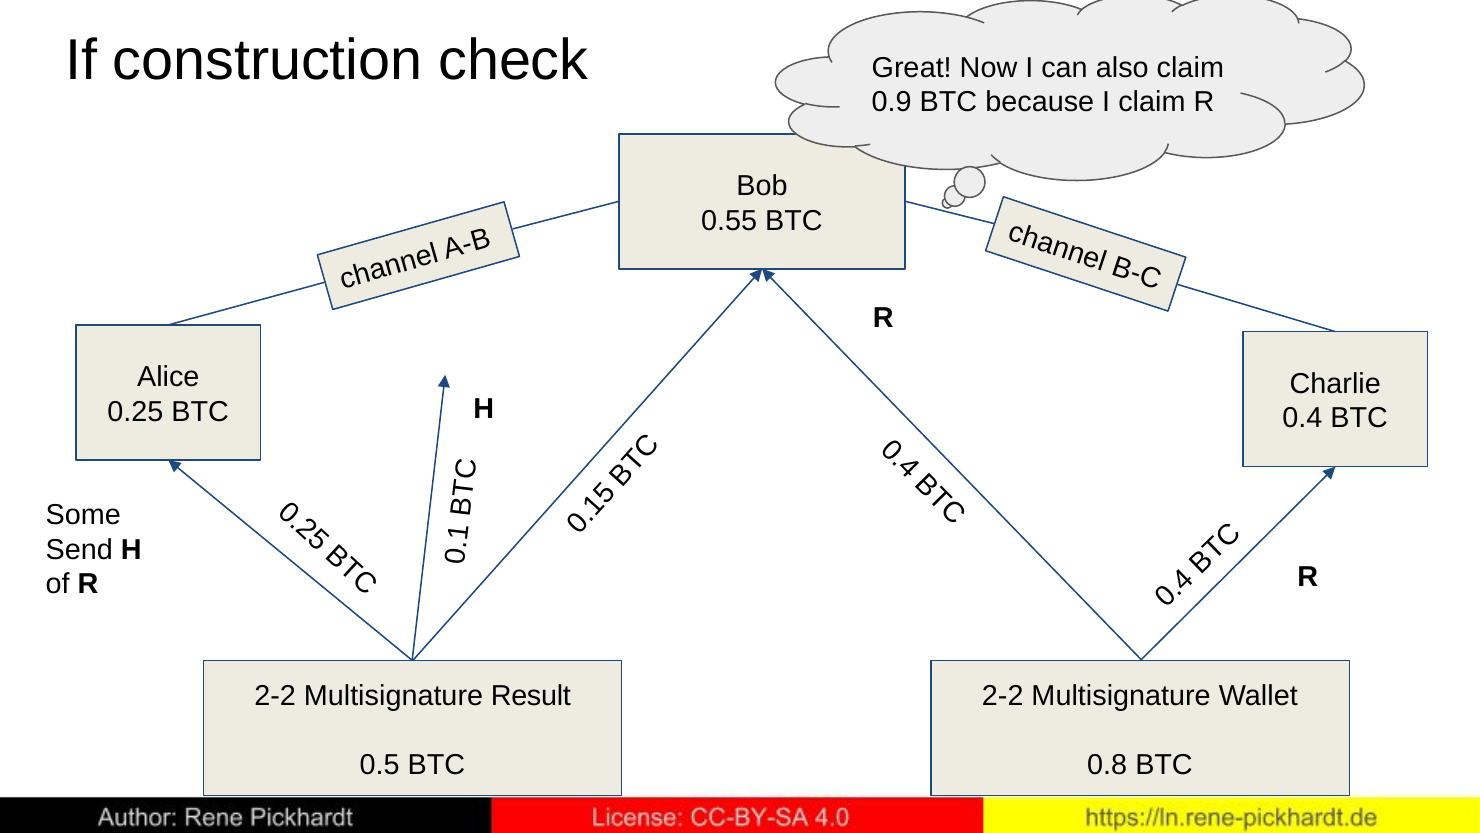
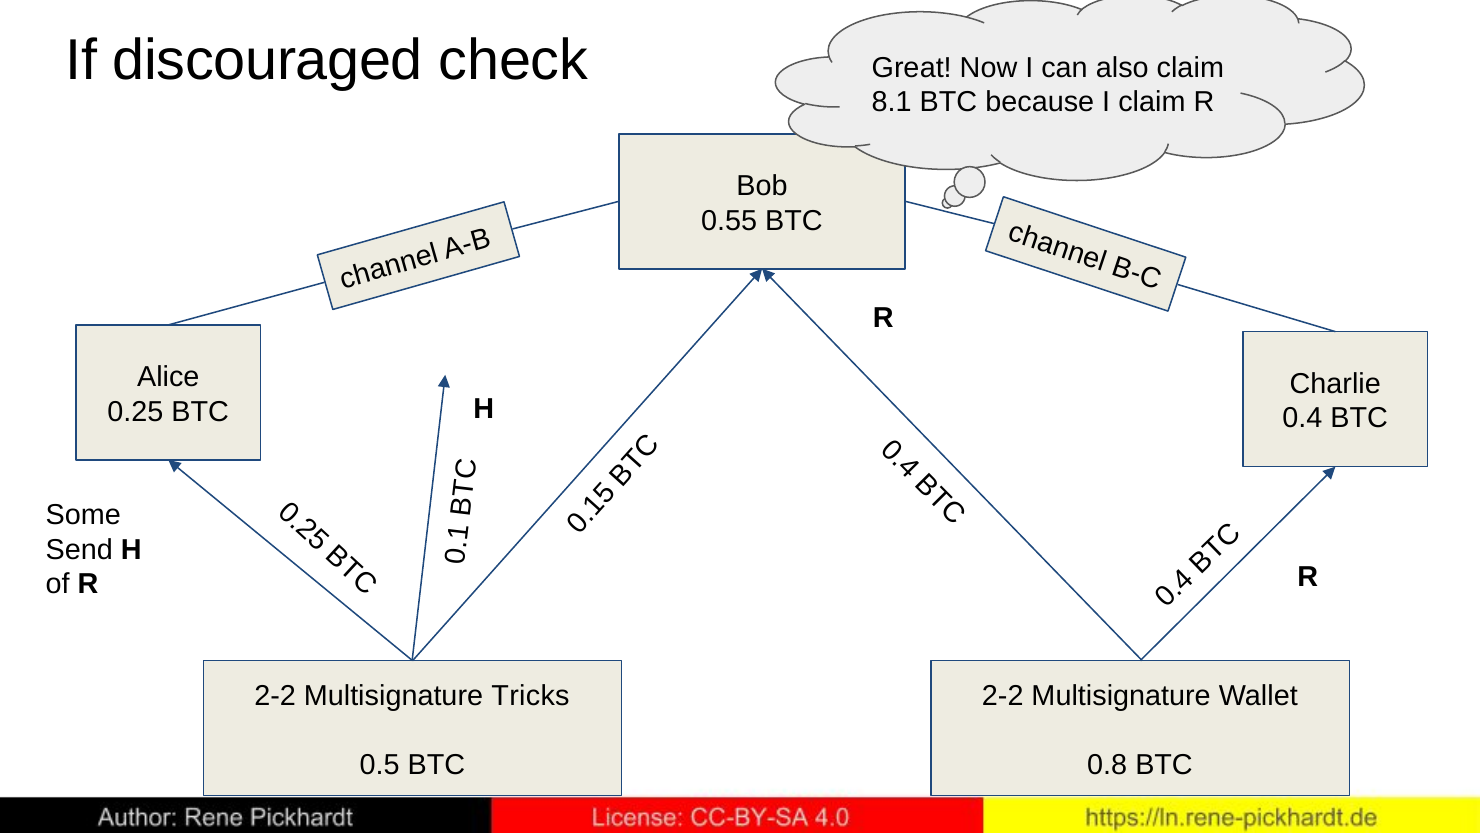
construction: construction -> discouraged (268, 61)
0.9: 0.9 -> 8.1 (892, 102)
Result: Result -> Tricks (531, 695)
